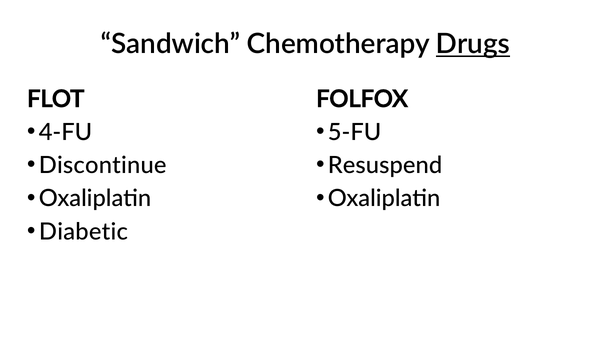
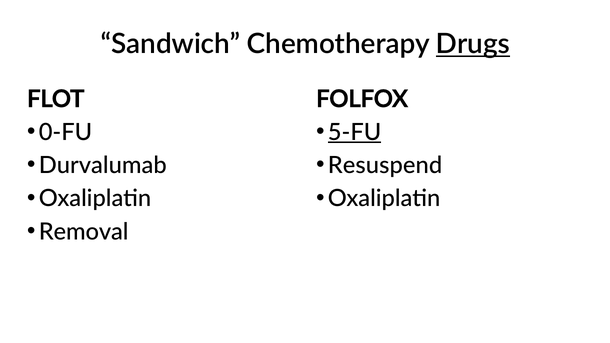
4-FU: 4-FU -> 0-FU (65, 132)
5-FU underline: none -> present (355, 132)
Discontinue: Discontinue -> Durvalumab (103, 165)
Diabetic: Diabetic -> Removal (84, 232)
